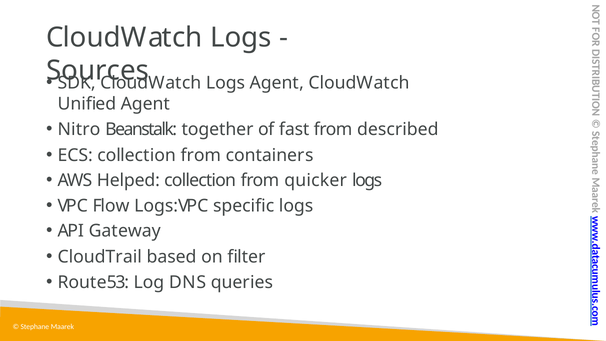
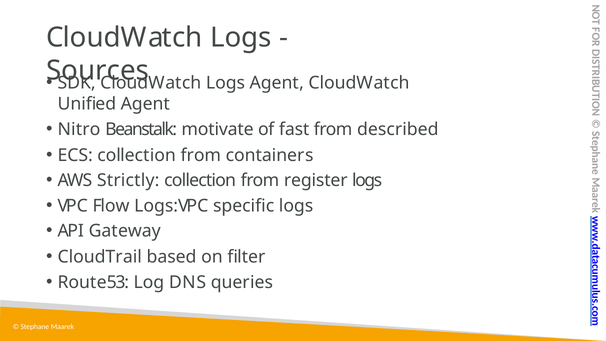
together: together -> motivate (218, 129)
Helped: Helped -> Strictly (128, 181)
quicker: quicker -> register (316, 181)
